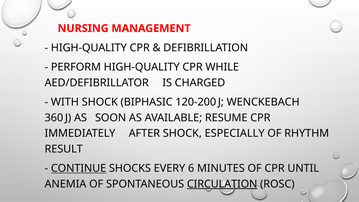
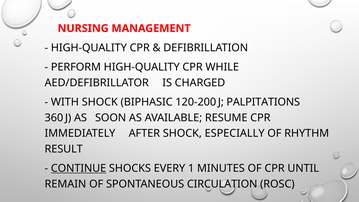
WENCKEBACH: WENCKEBACH -> PALPITATIONS (263, 102)
6: 6 -> 1 (191, 168)
ANEMIA: ANEMIA -> REMAIN (65, 184)
CIRCULATION underline: present -> none (222, 184)
